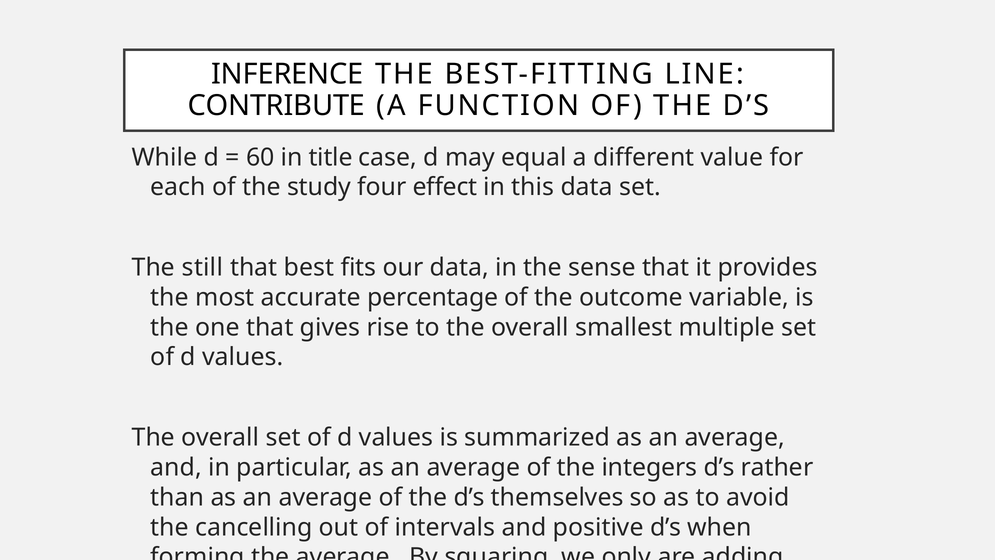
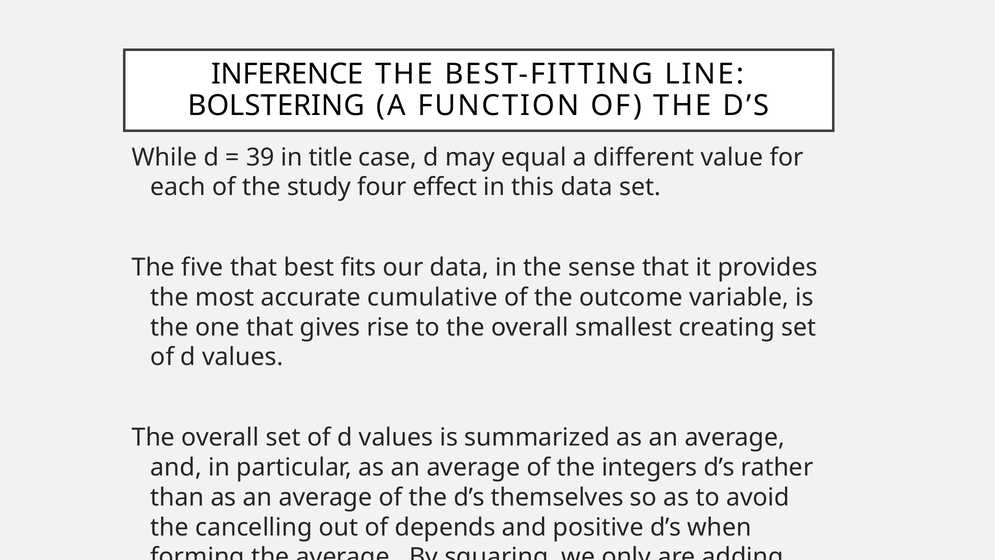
CONTRIBUTE: CONTRIBUTE -> BOLSTERING (276, 106)
60: 60 -> 39 (260, 157)
still: still -> five (202, 268)
percentage: percentage -> cumulative (433, 297)
multiple: multiple -> creating (727, 327)
intervals: intervals -> depends (445, 527)
